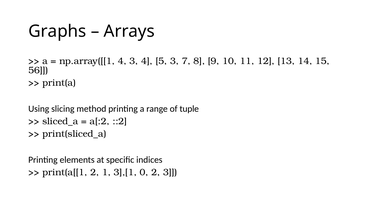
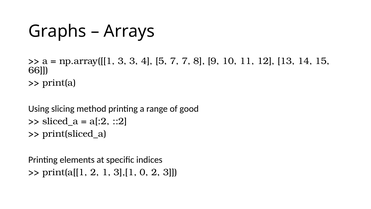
np.array([[1 4: 4 -> 3 (122, 61)
5 3: 3 -> 7 (174, 61)
56: 56 -> 66 (38, 70)
tuple: tuple -> good (189, 109)
